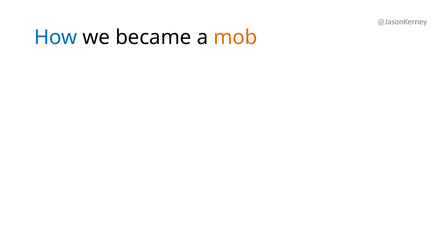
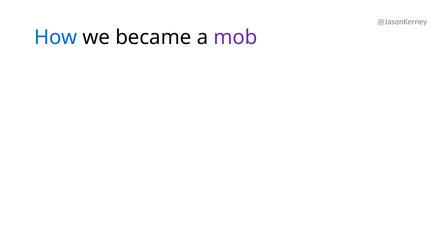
mob colour: orange -> purple (236, 37)
